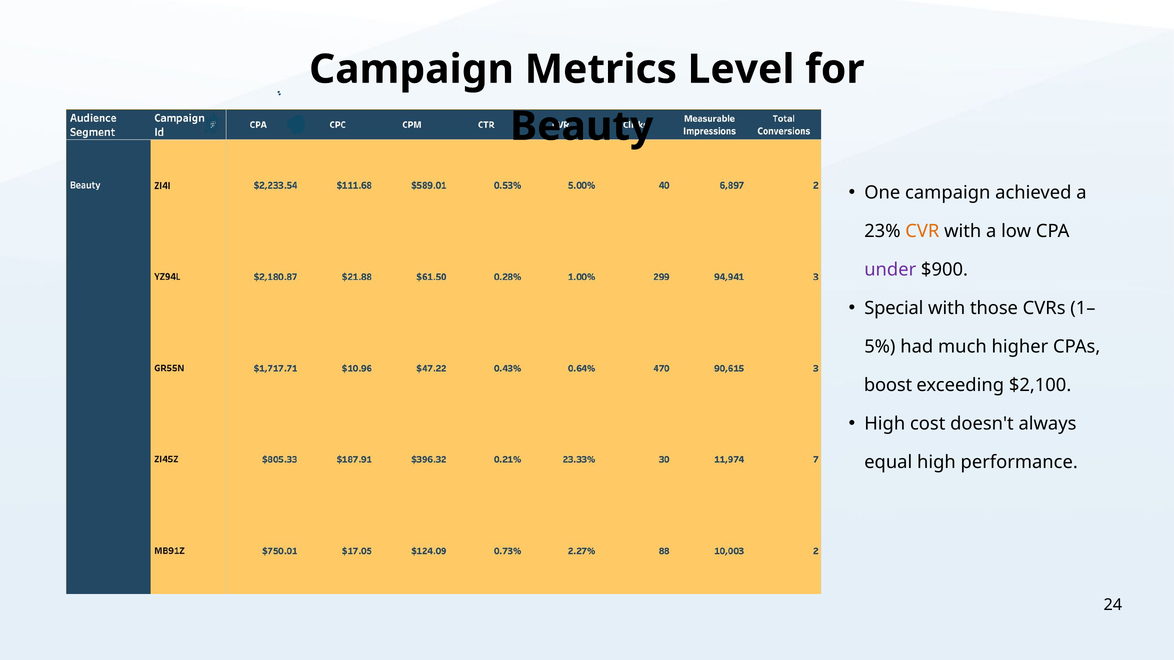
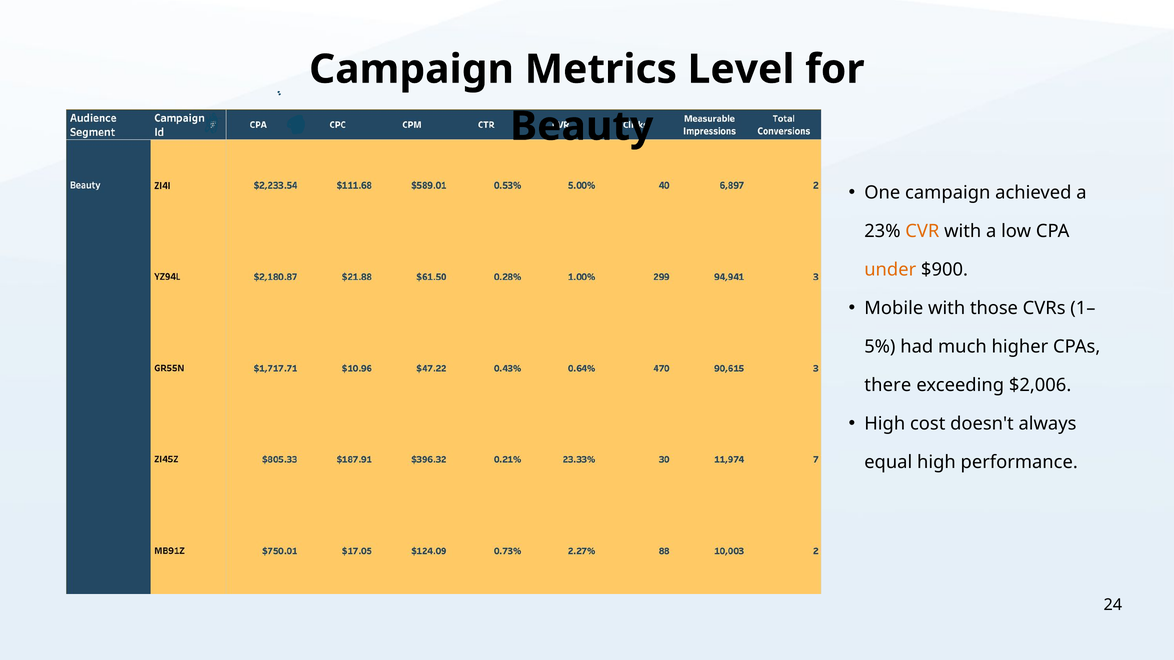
under colour: purple -> orange (890, 270)
Special: Special -> Mobile (894, 309)
boost: boost -> there (888, 386)
$2,100: $2,100 -> $2,006 (1040, 386)
